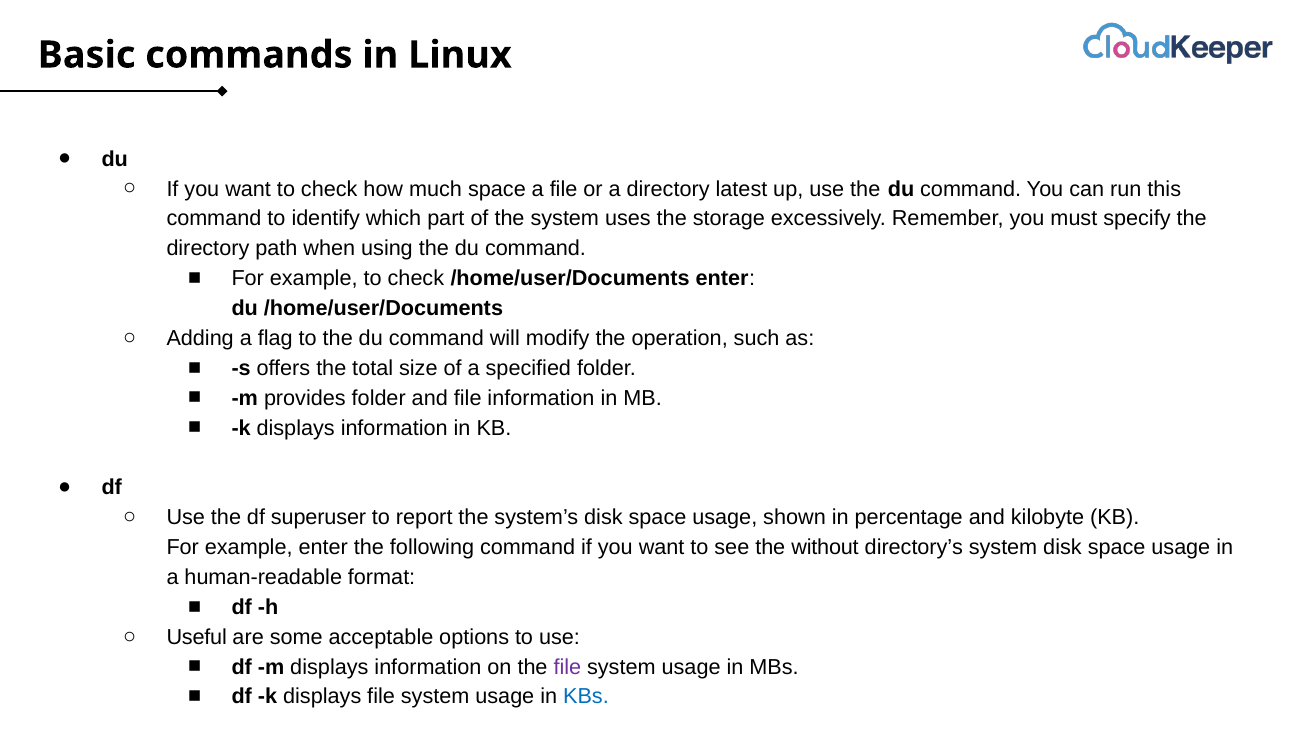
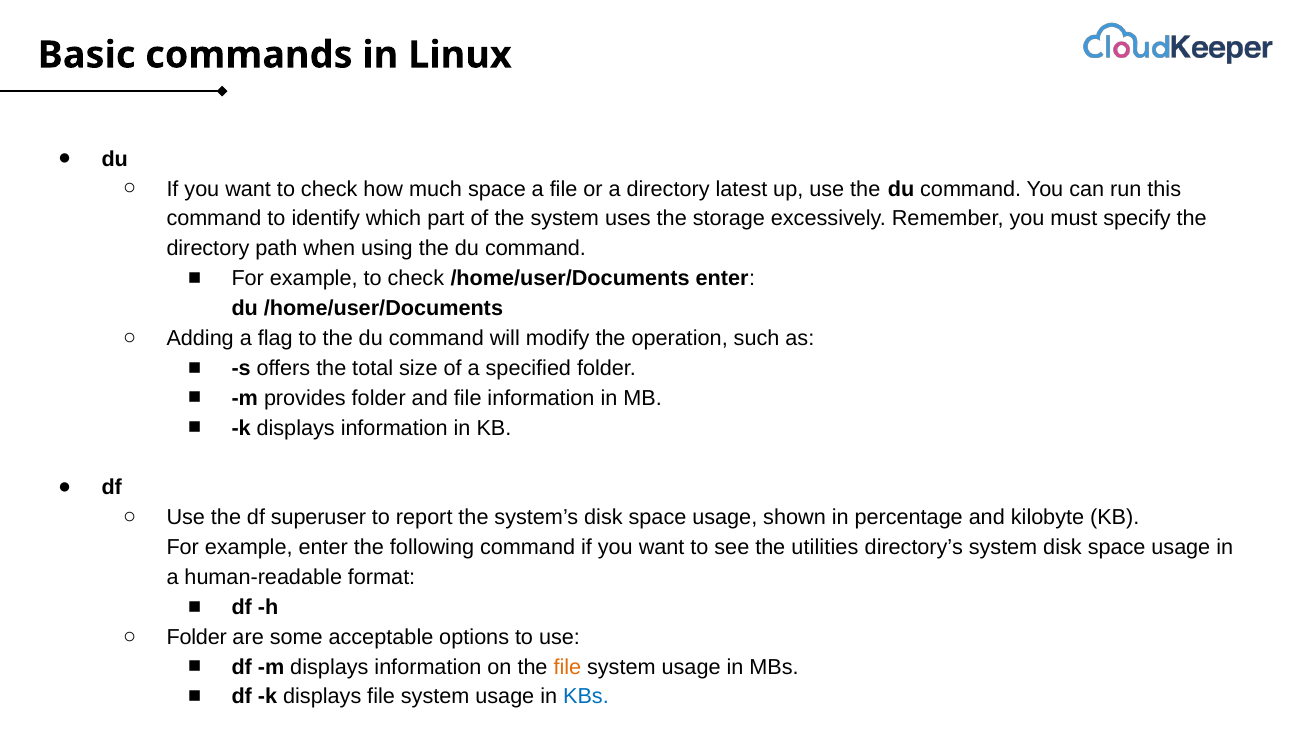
without: without -> utilities (825, 548)
Useful: Useful -> Folder (197, 637)
file colour: purple -> orange (567, 667)
